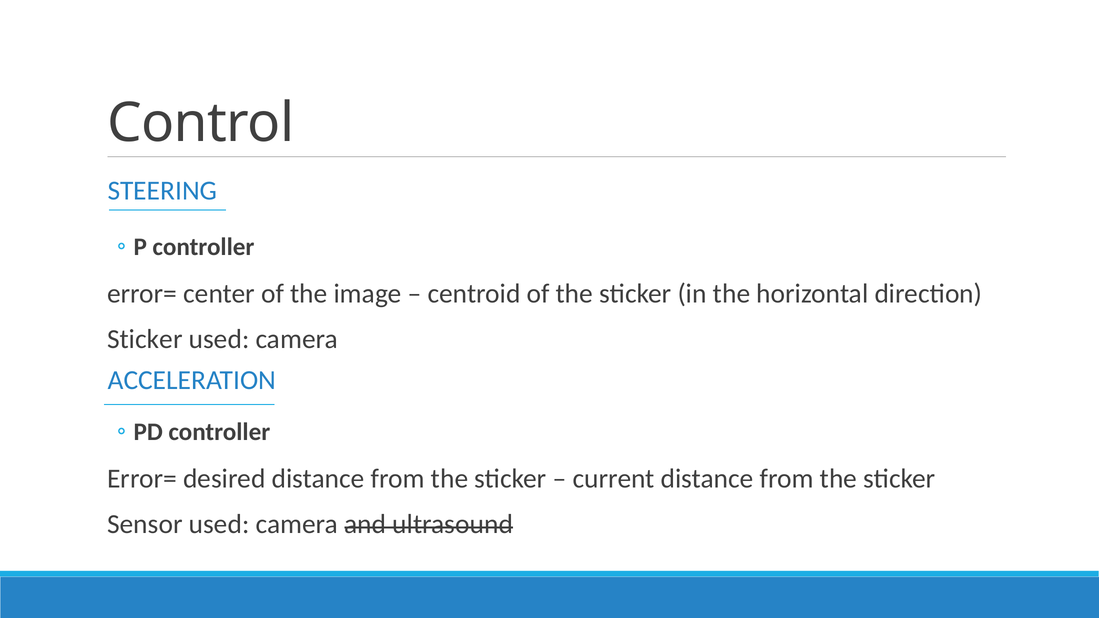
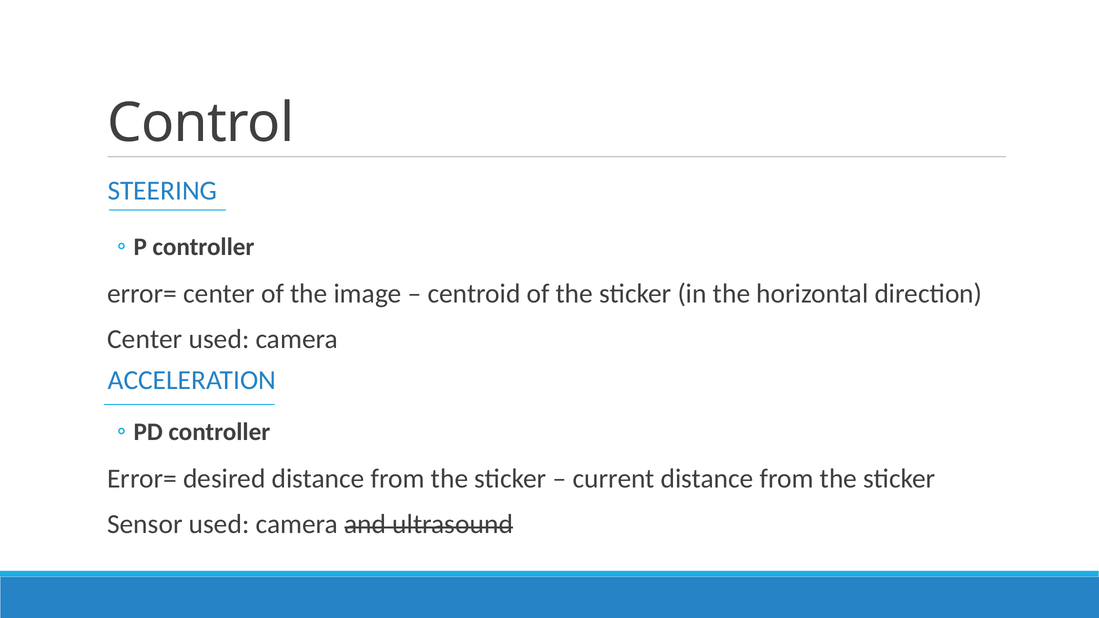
Sticker: Sticker -> Center (145, 339)
